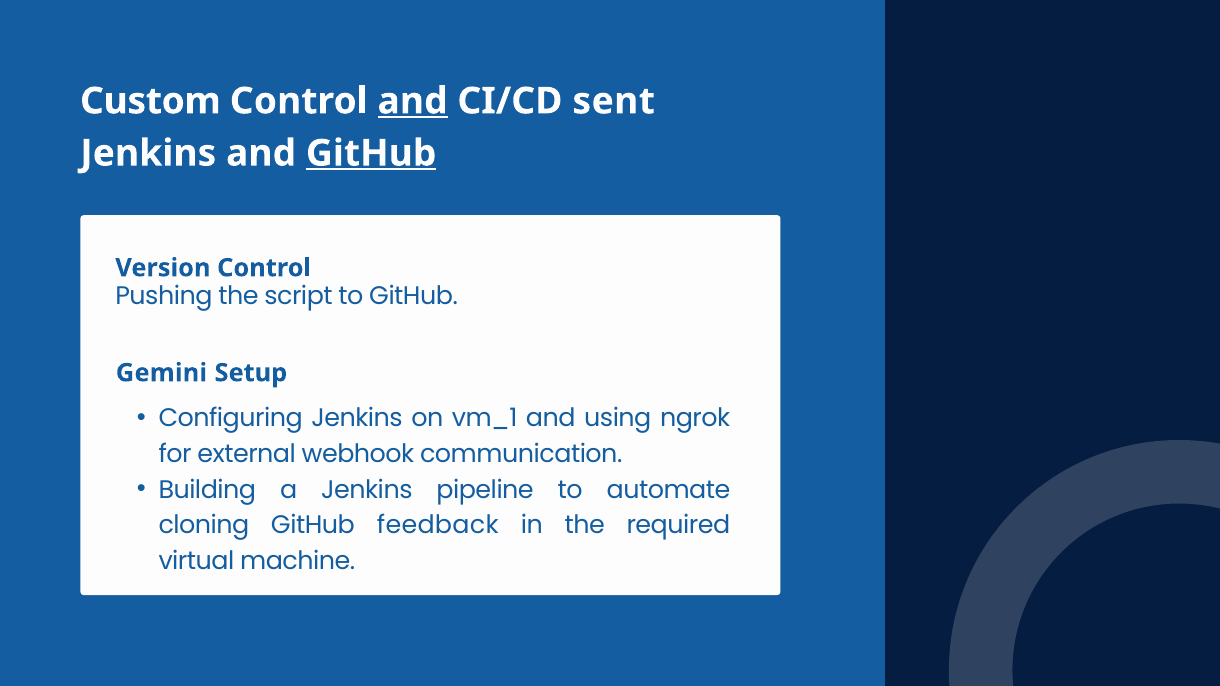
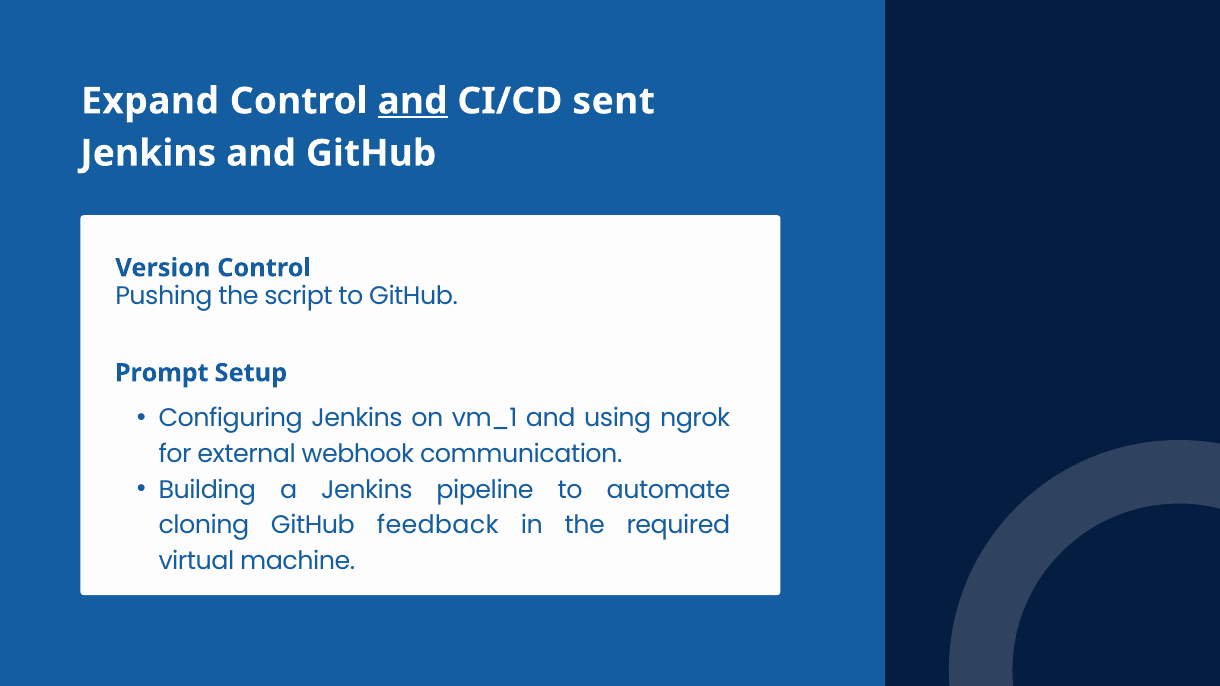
Custom: Custom -> Expand (150, 101)
GitHub underline: present -> none (371, 153)
Gemini: Gemini -> Prompt (162, 373)
